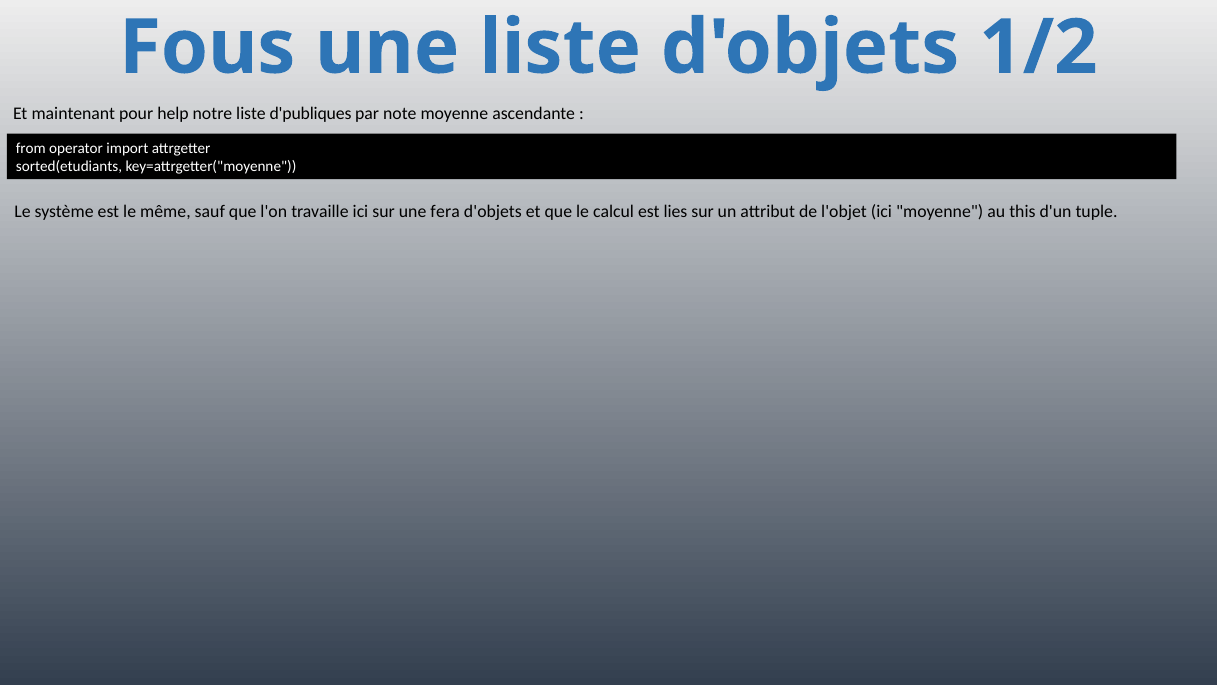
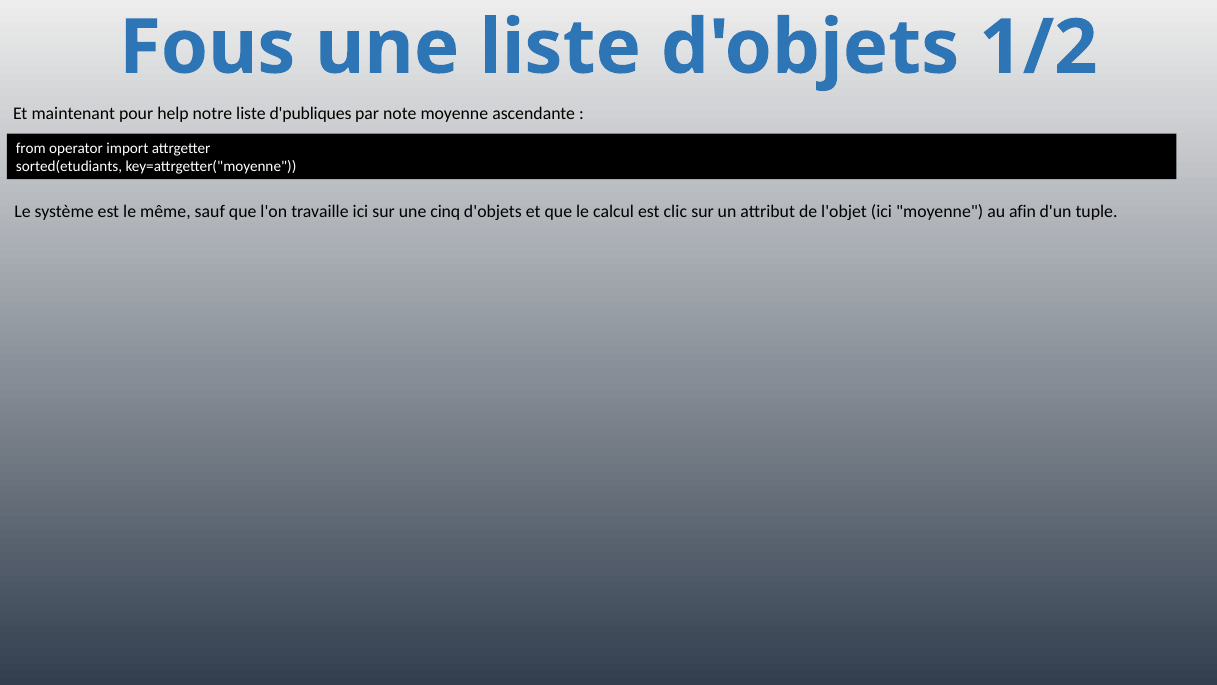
fera: fera -> cinq (445, 212)
lies: lies -> clic (675, 212)
this: this -> afin (1023, 212)
